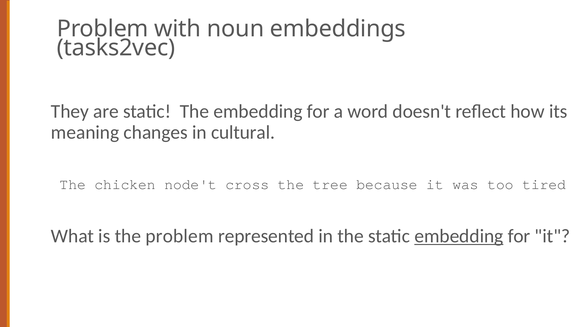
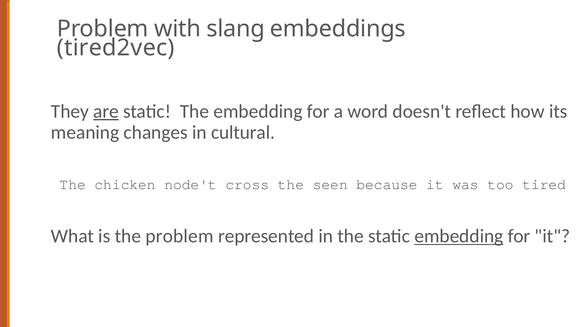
noun: noun -> slang (236, 29)
tasks2vec: tasks2vec -> tired2vec (116, 48)
are underline: none -> present (106, 111)
tree: tree -> seen (330, 184)
